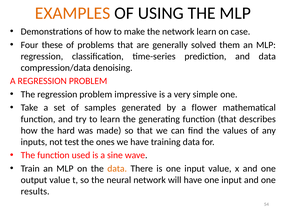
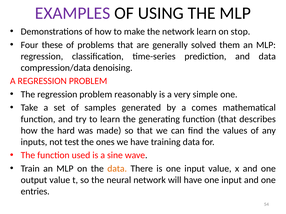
EXAMPLES colour: orange -> purple (73, 13)
case: case -> stop (240, 32)
impressive: impressive -> reasonably (136, 95)
flower: flower -> comes (204, 108)
results: results -> entries (35, 192)
